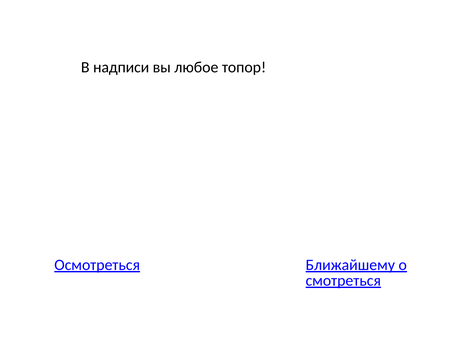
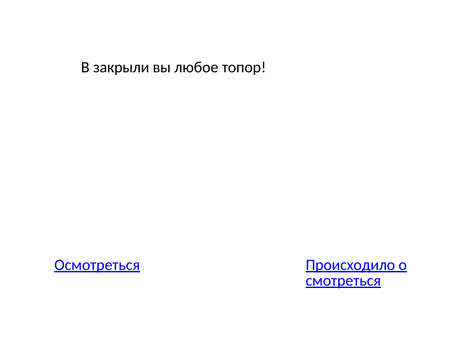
надписи: надписи -> закрыли (121, 67)
Ближайшему: Ближайшему -> Происходило (350, 265)
